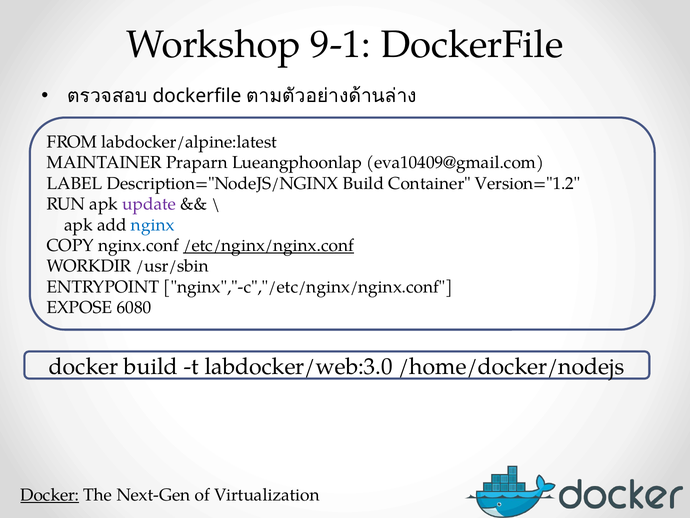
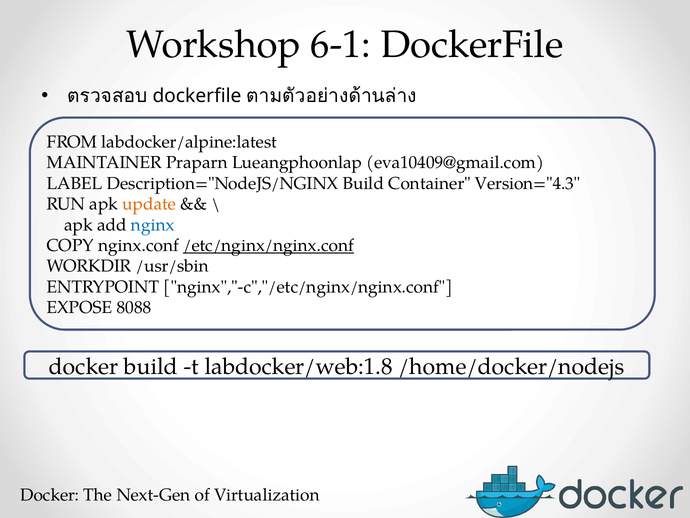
9-1: 9-1 -> 6-1 (341, 45)
Version="1.2: Version="1.2 -> Version="4.3 (528, 183)
update colour: purple -> orange (149, 204)
6080: 6080 -> 8088 (134, 307)
labdocker/web:3.0: labdocker/web:3.0 -> labdocker/web:1.8 (299, 366)
Docker underline: present -> none (50, 495)
